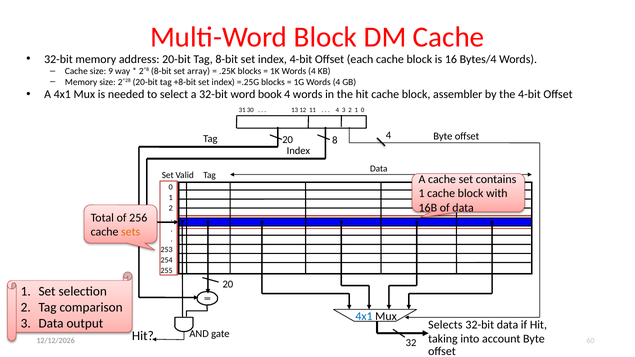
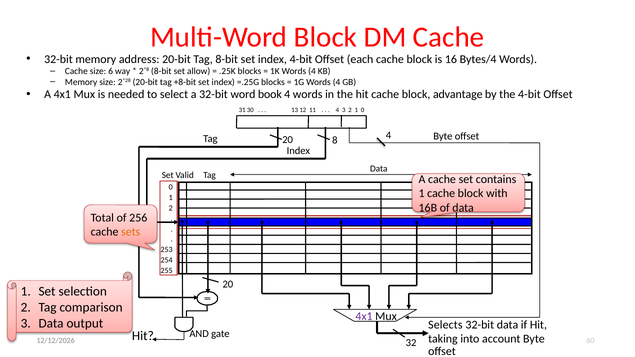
9: 9 -> 6 (111, 71)
array: array -> allow (199, 71)
assembler: assembler -> advantage (458, 94)
4x1 colour: blue -> purple (364, 316)
